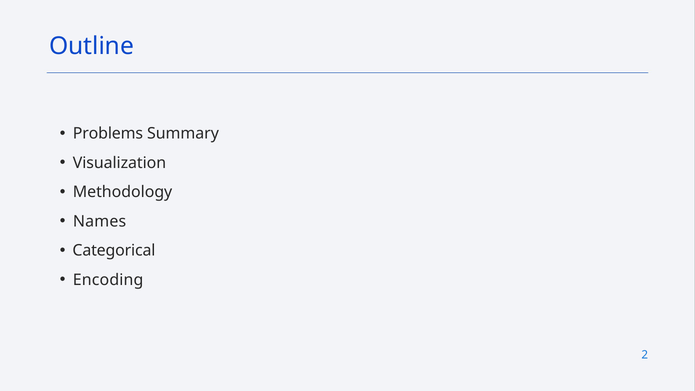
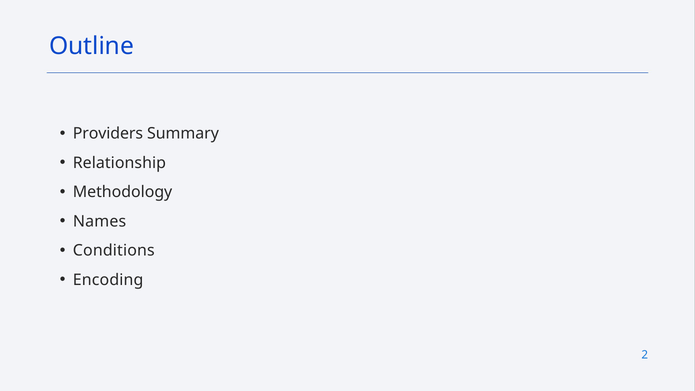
Problems: Problems -> Providers (108, 134)
Visualization: Visualization -> Relationship (119, 163)
Categorical: Categorical -> Conditions (114, 251)
